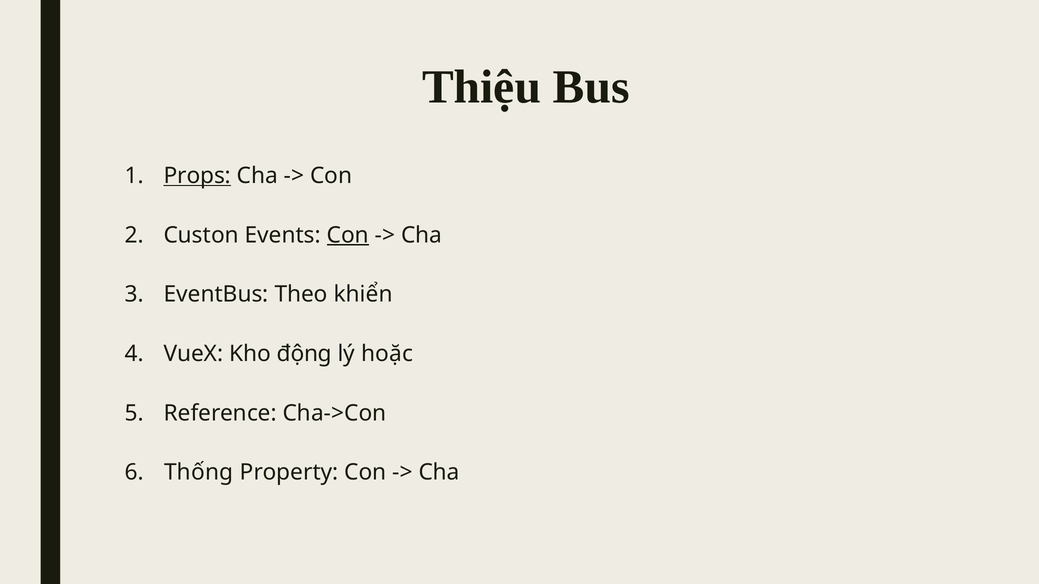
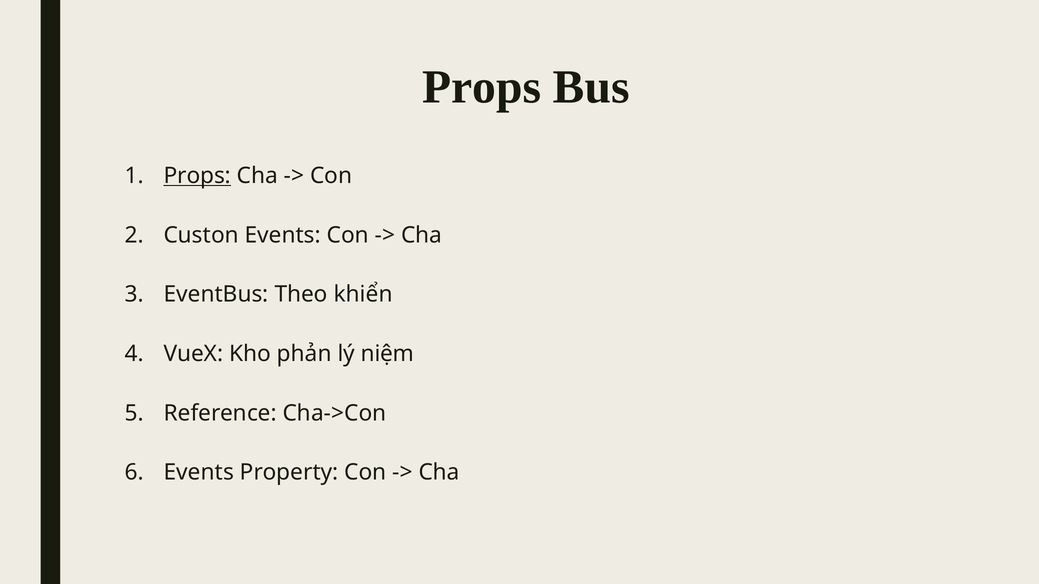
Thiệu: Thiệu -> Props (482, 87)
Con underline: present -> none (348, 235)
động: động -> phản (304, 354)
hoặc: hoặc -> niệm (387, 354)
Thống: Thống -> Events (199, 473)
